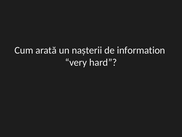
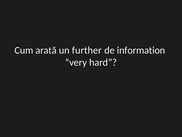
nașterii: nașterii -> further (87, 50)
